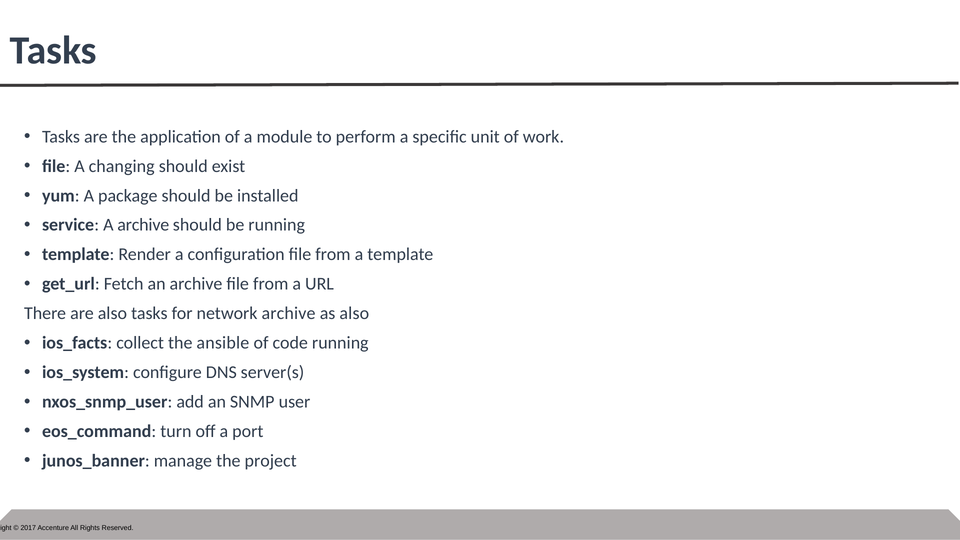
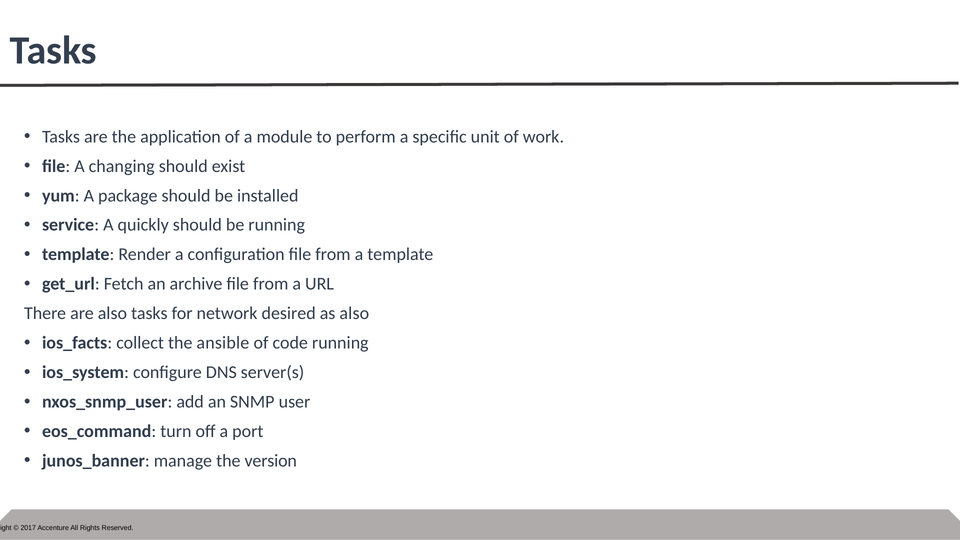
A archive: archive -> quickly (143, 225)
network archive: archive -> desired (289, 313)
project: project -> version (271, 461)
